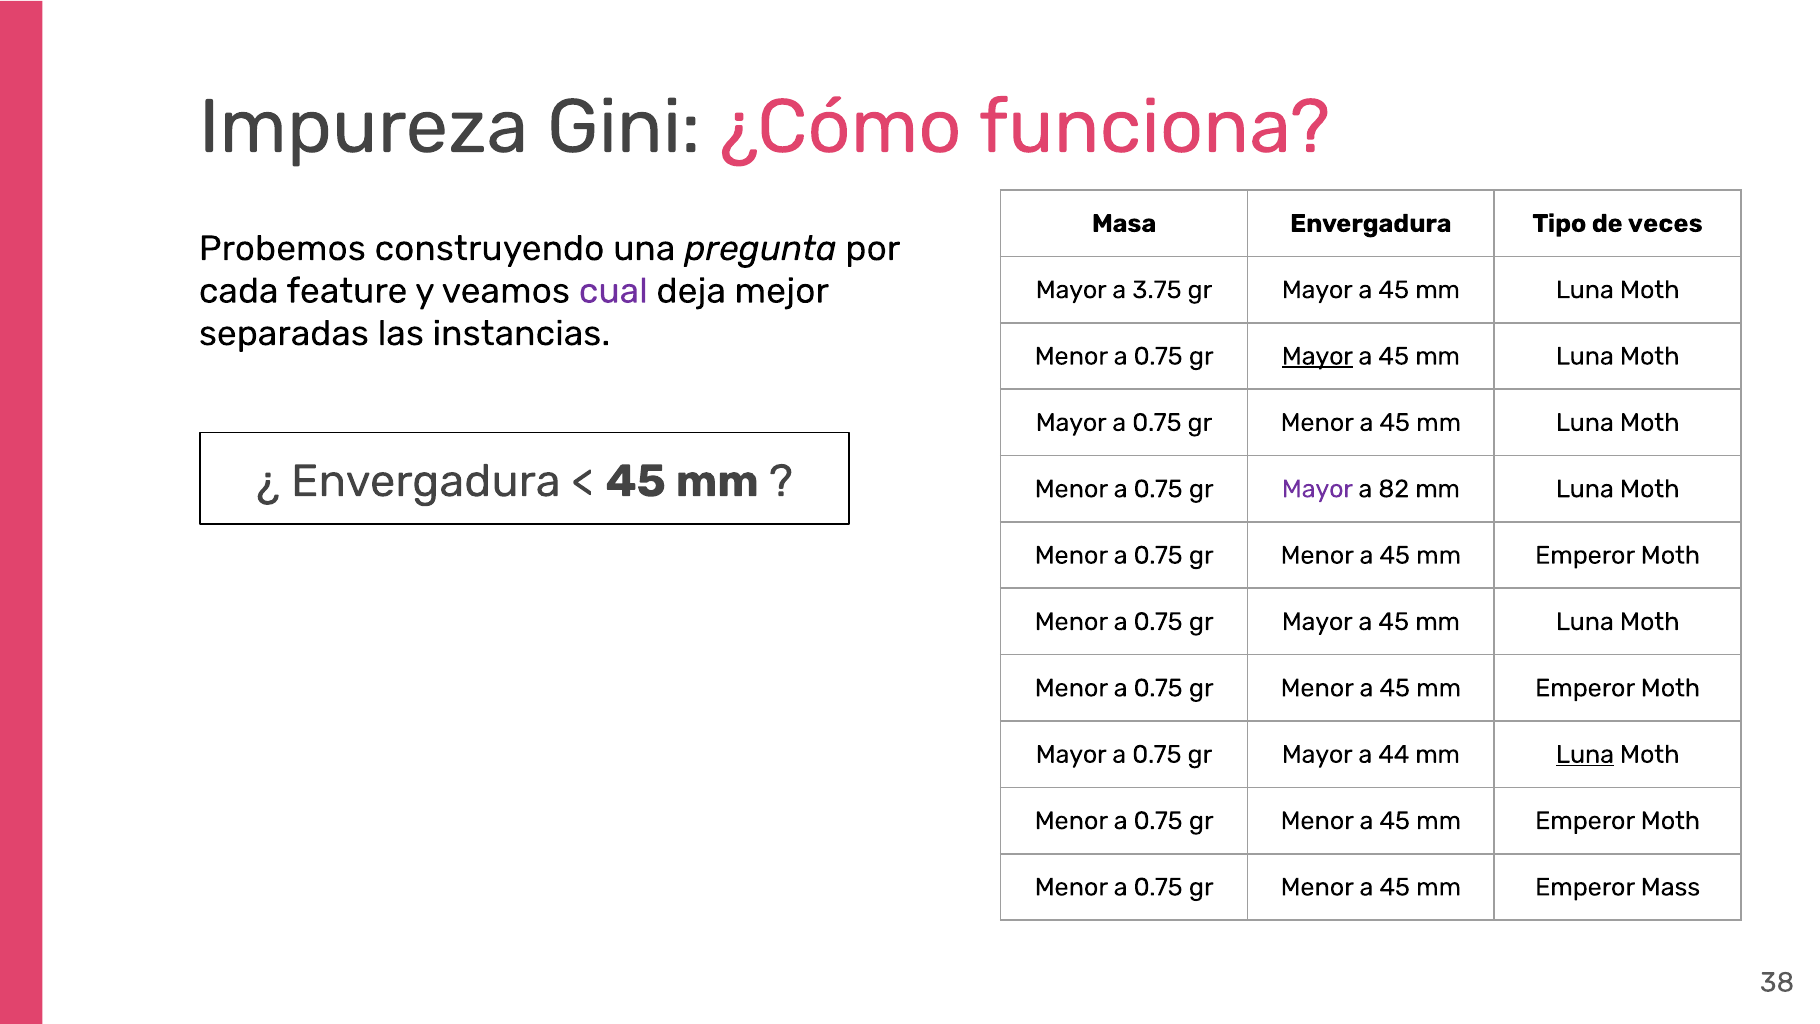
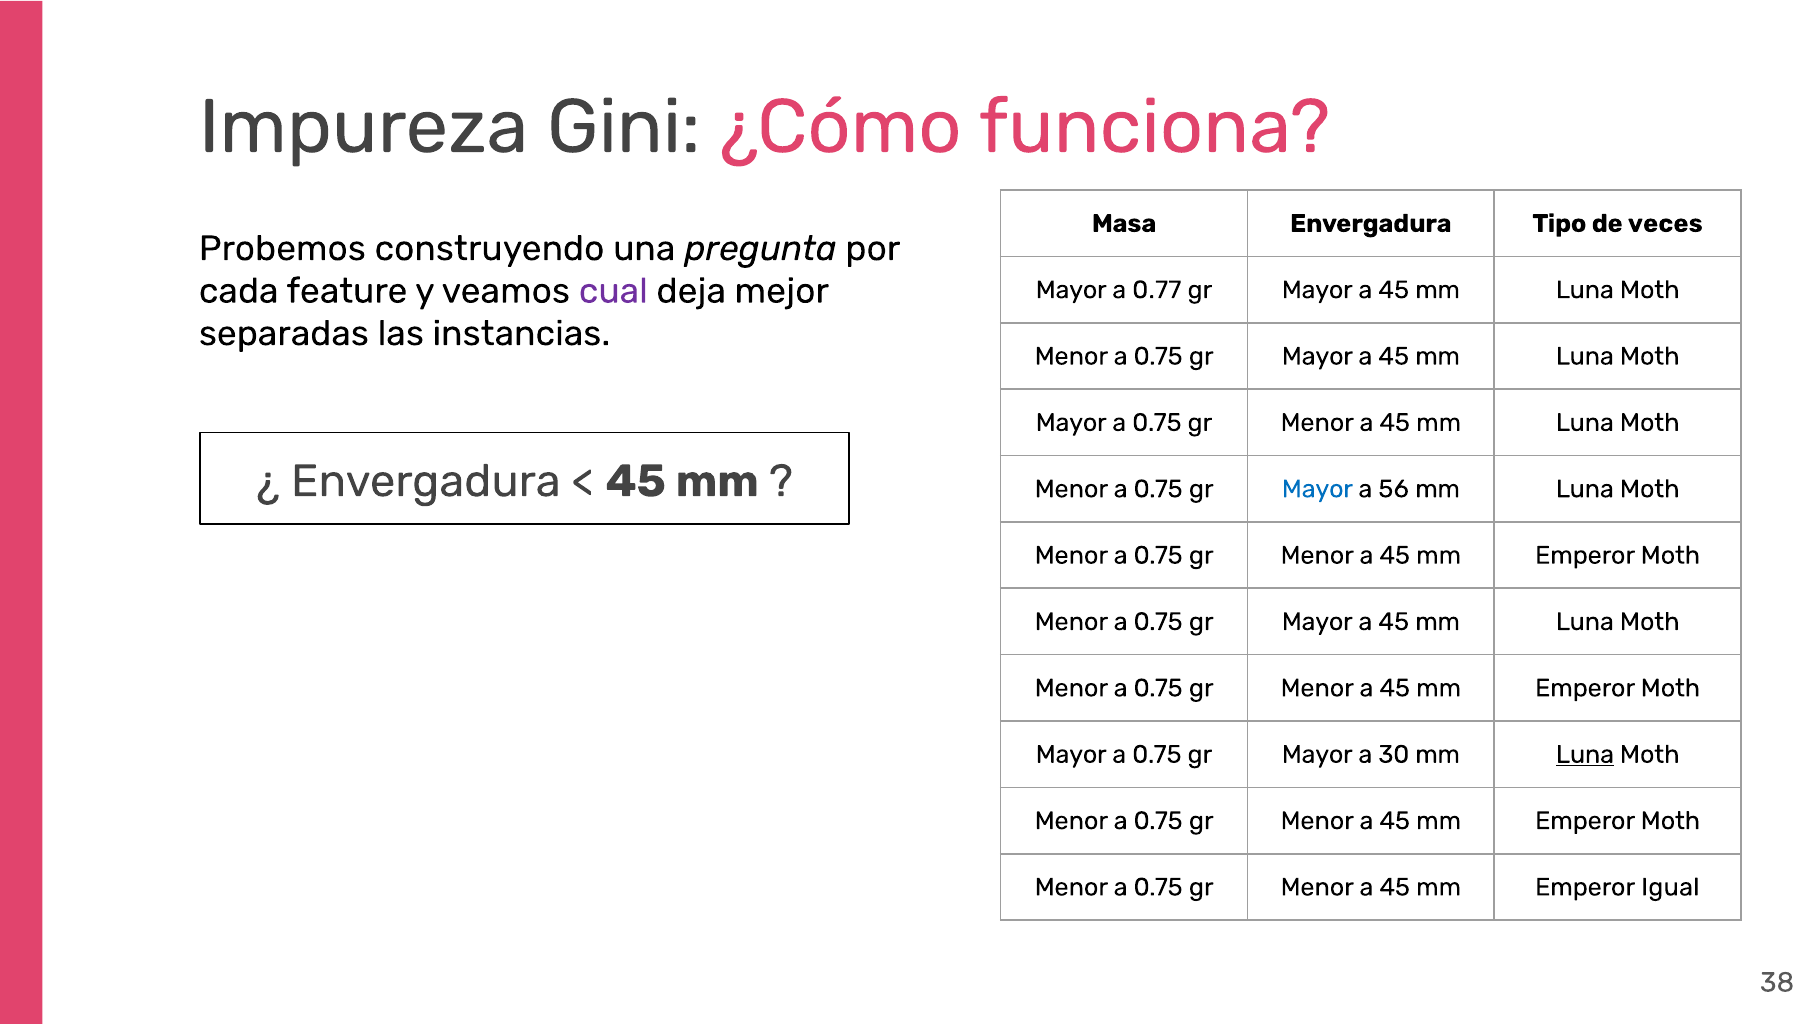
3.75: 3.75 -> 0.77 (1157, 290)
Mayor underline: present -> none (1317, 356)
Mayor colour: purple -> blue (1317, 489)
82: 82 -> 56 (1394, 489)
44: 44 -> 30 (1394, 754)
Mass: Mass -> Igual (1670, 887)
